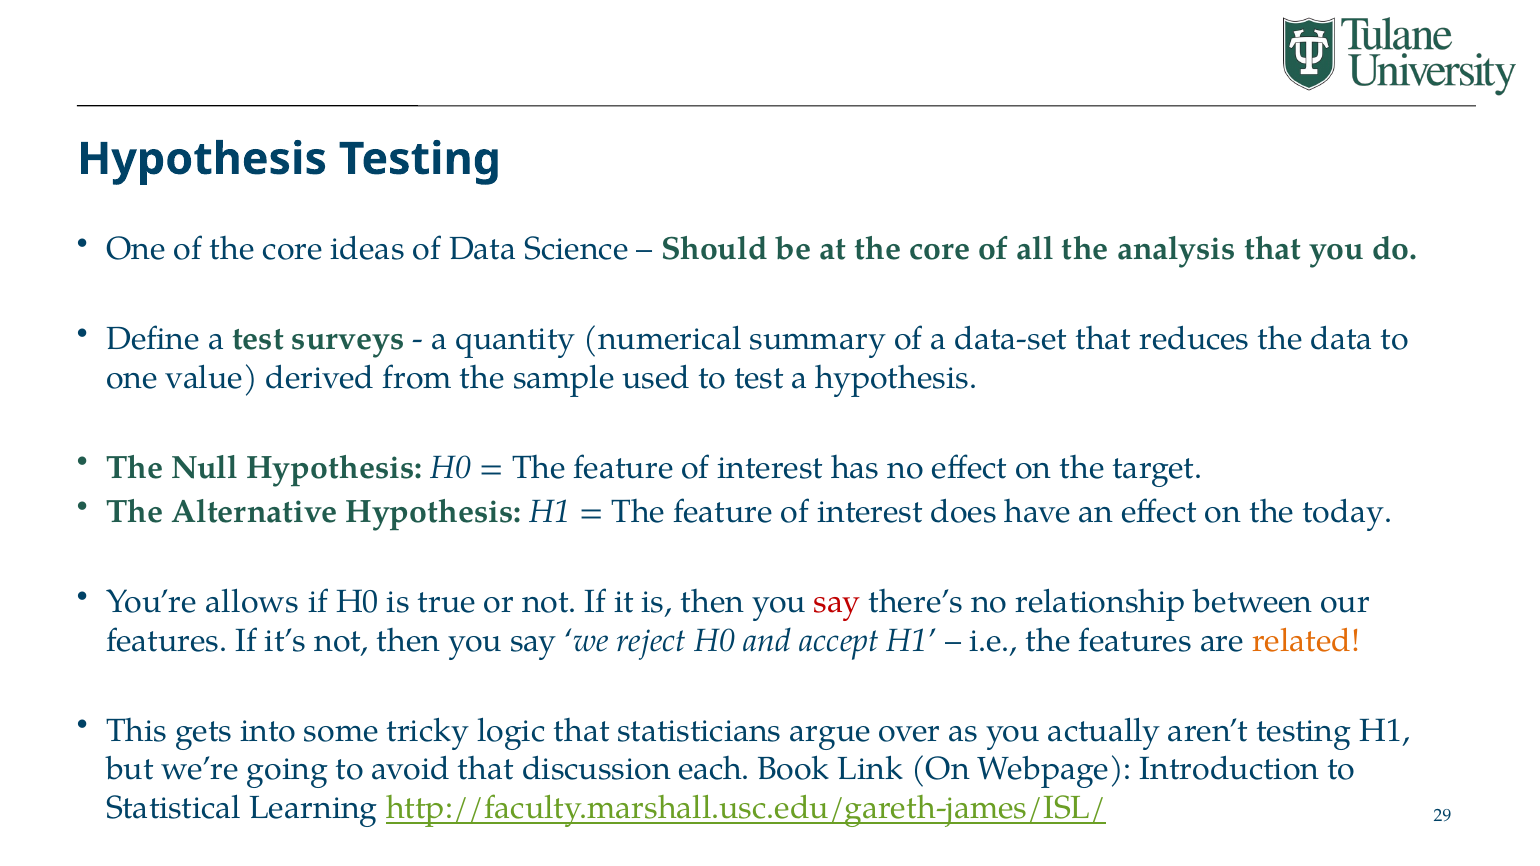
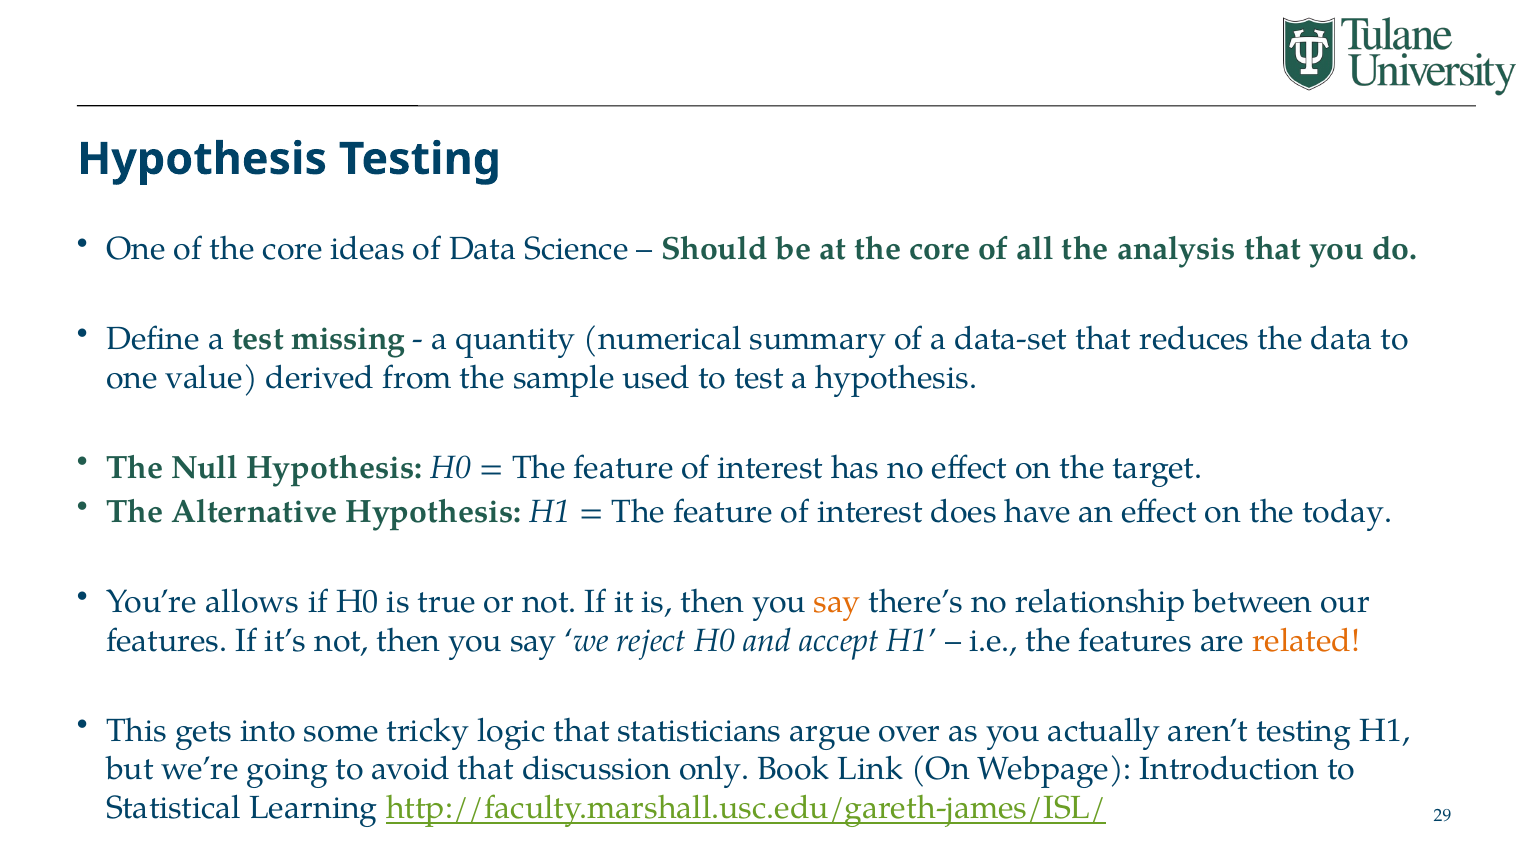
surveys: surveys -> missing (348, 339)
say colour: red -> orange (837, 602)
each: each -> only (714, 769)
